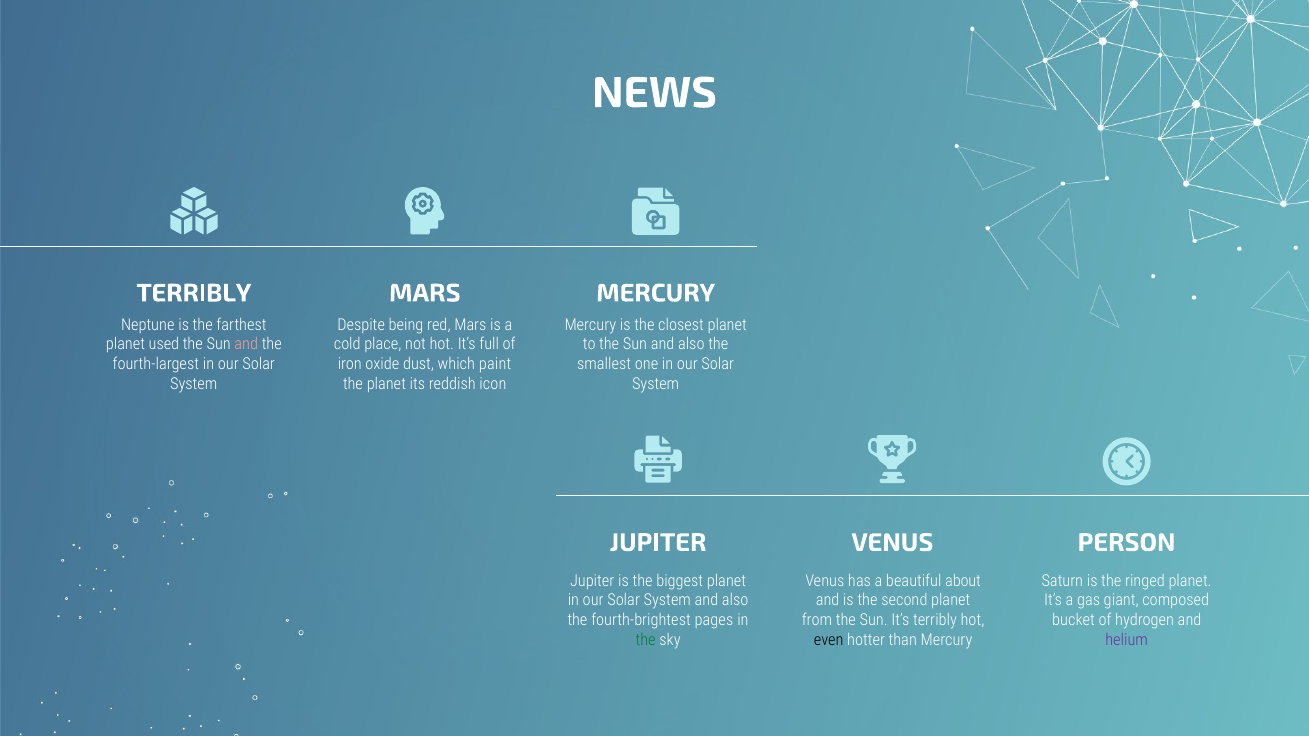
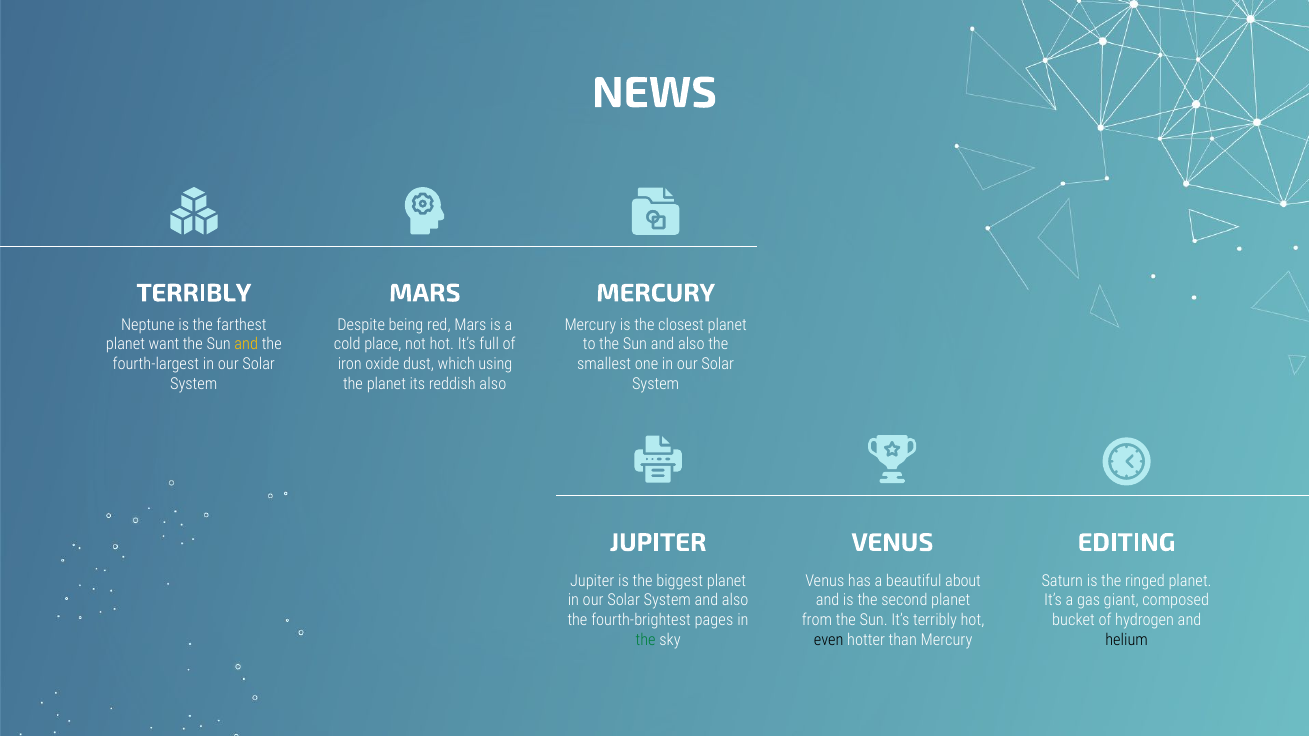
used: used -> want (164, 344)
and colour: pink -> yellow (246, 344)
paint: paint -> using (495, 364)
reddish icon: icon -> also (493, 384)
PERSON: PERSON -> EDITING (1126, 543)
helium colour: purple -> black (1127, 640)
